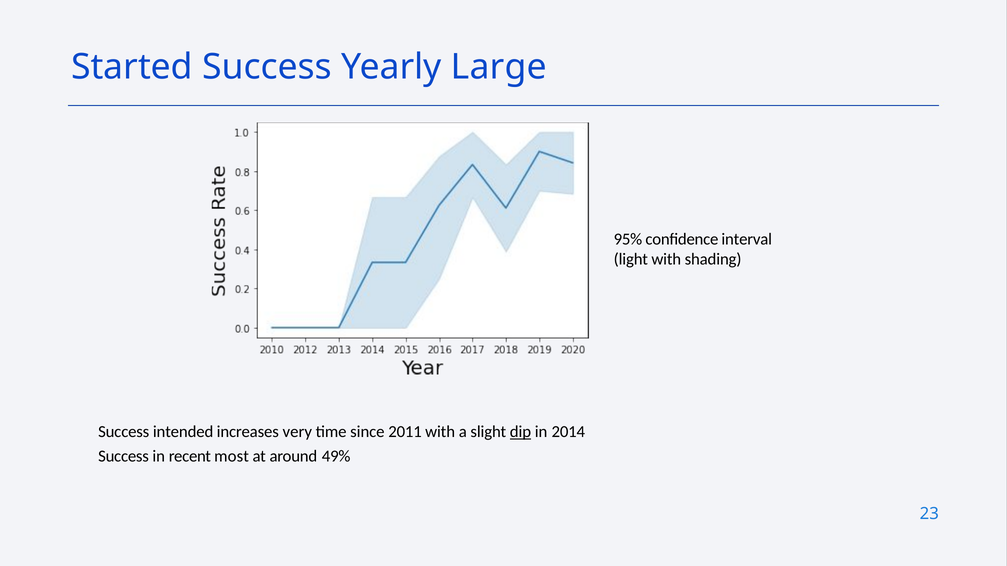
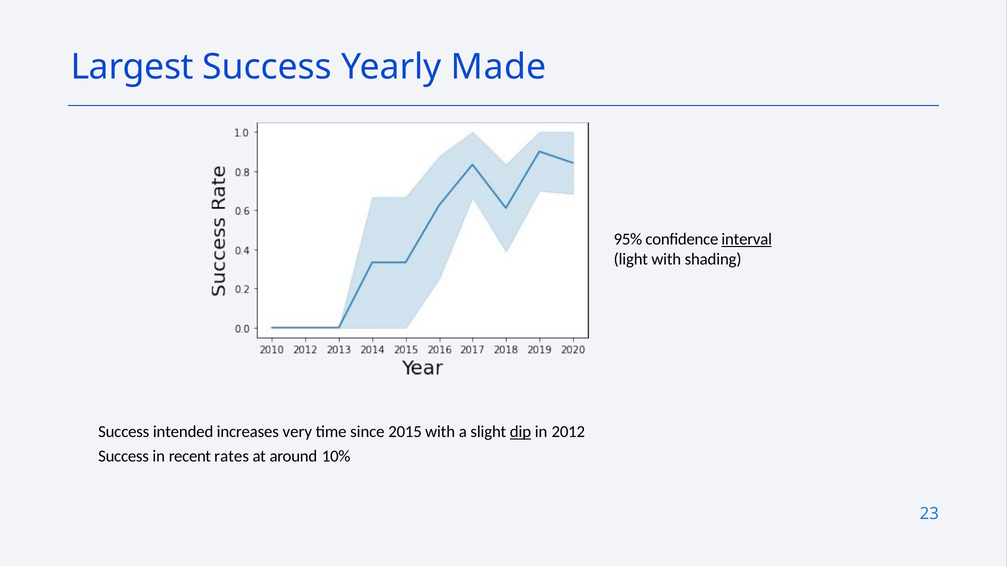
Started: Started -> Largest (132, 67)
Large: Large -> Made (499, 67)
interval underline: none -> present (747, 239)
2011: 2011 -> 2015 (405, 432)
2014: 2014 -> 2012 (568, 432)
most: most -> rates (232, 456)
49%: 49% -> 10% (336, 456)
